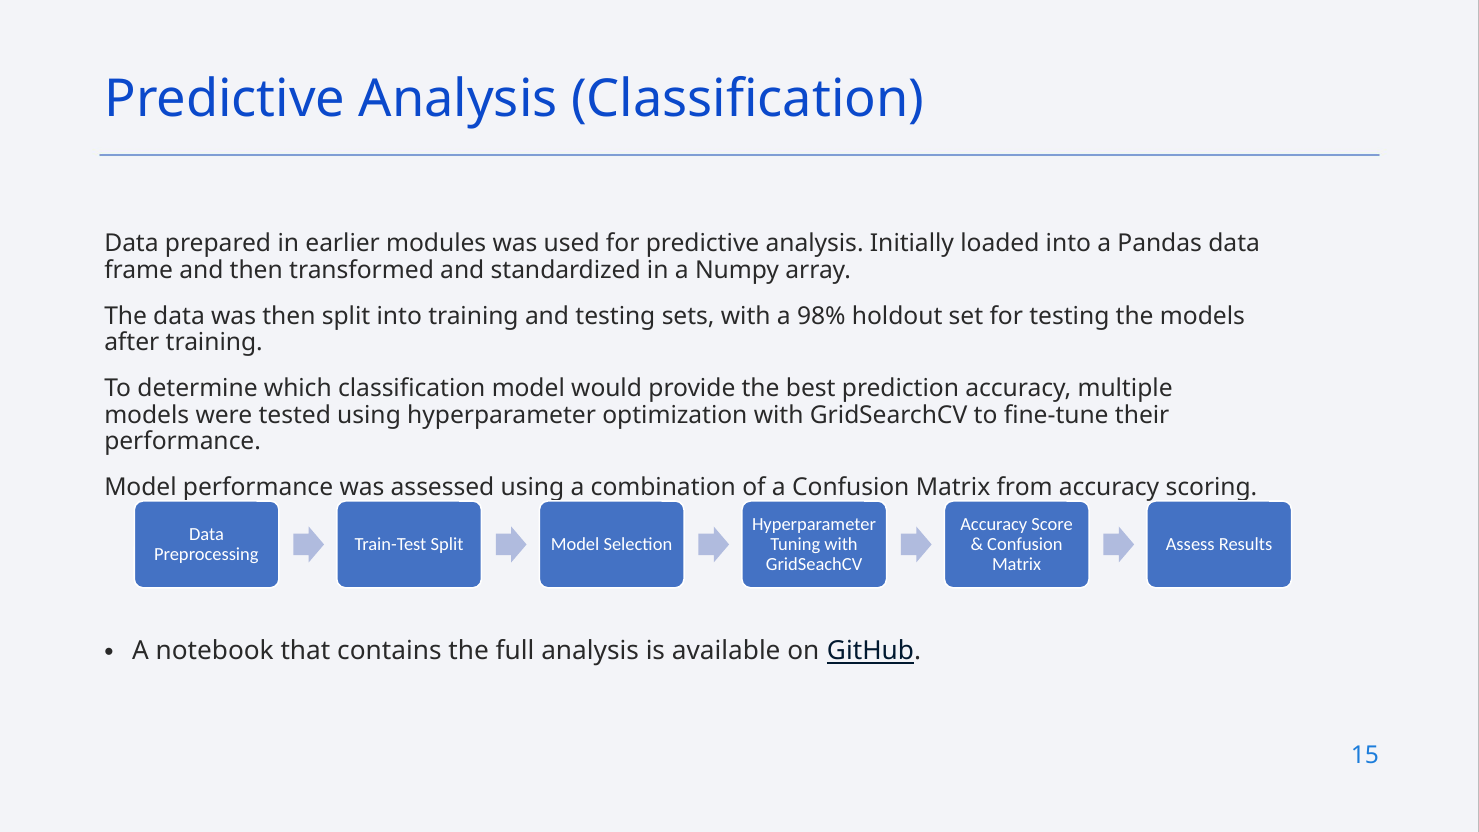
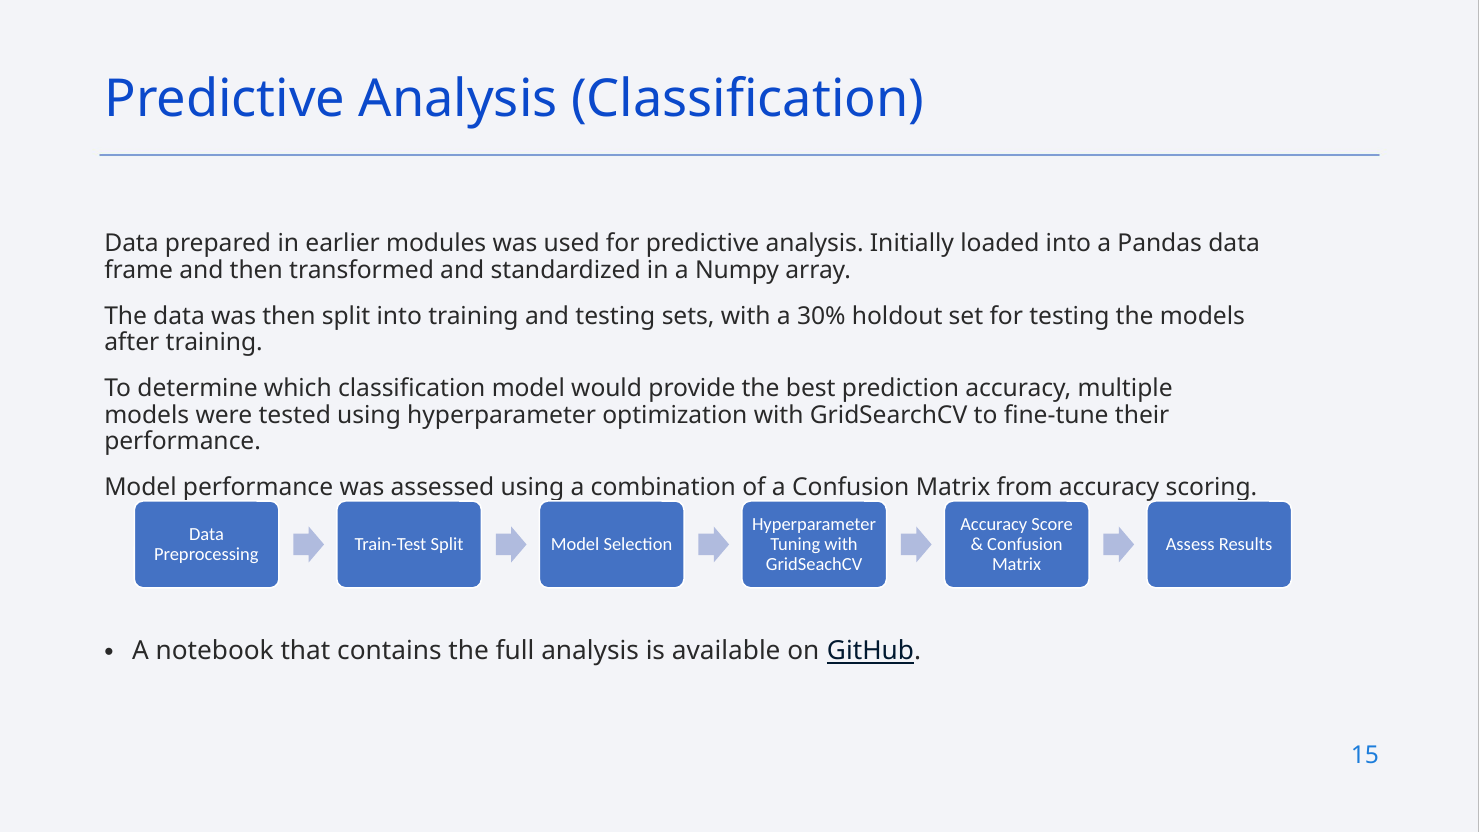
98%: 98% -> 30% (821, 316)
